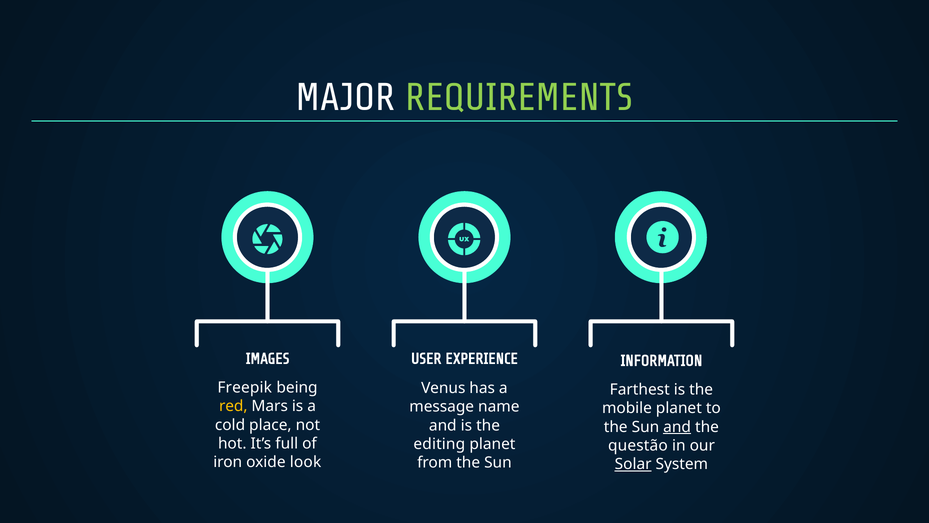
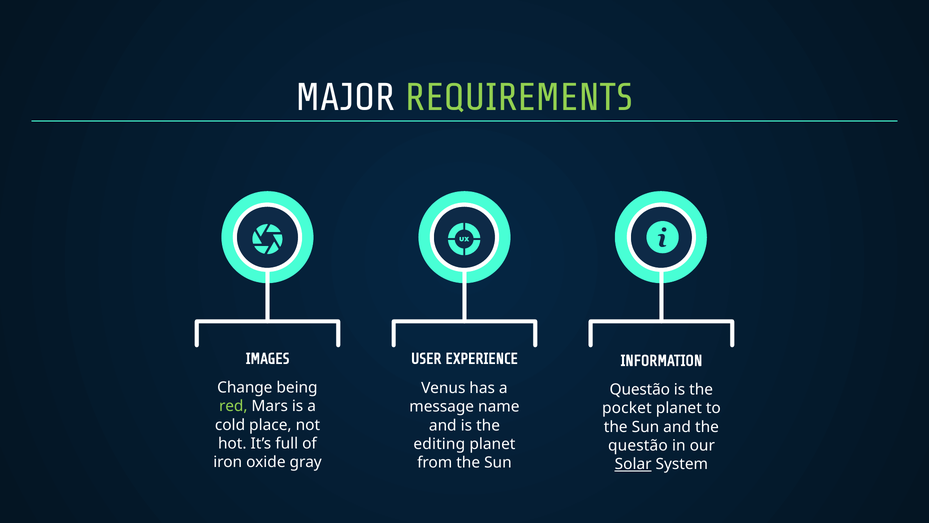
Freepik: Freepik -> Change (245, 387)
Farthest: Farthest -> Questão (640, 389)
red colour: yellow -> light green (233, 406)
mobile: mobile -> pocket (627, 408)
and underline: present -> none (677, 427)
look: look -> gray (306, 462)
